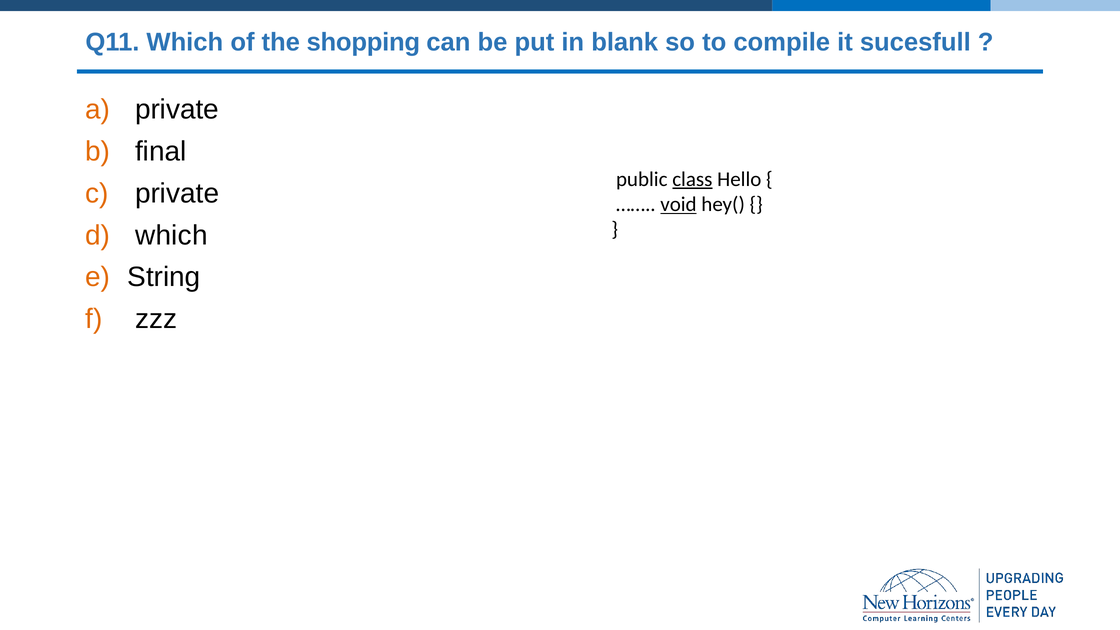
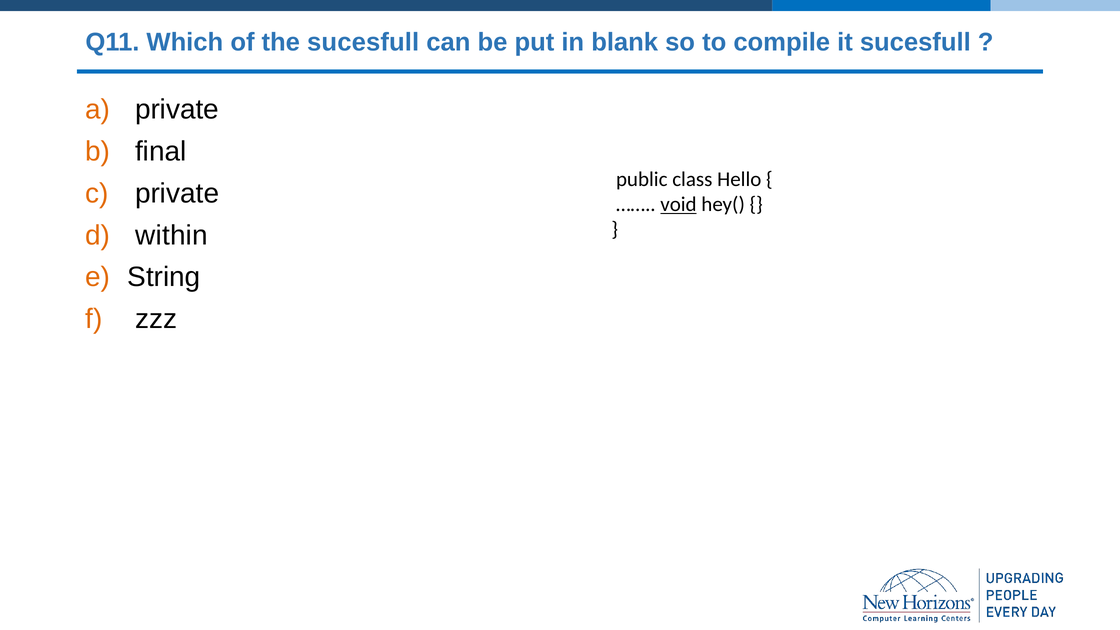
the shopping: shopping -> sucesfull (363, 42)
class underline: present -> none (692, 179)
which: which -> within (171, 235)
